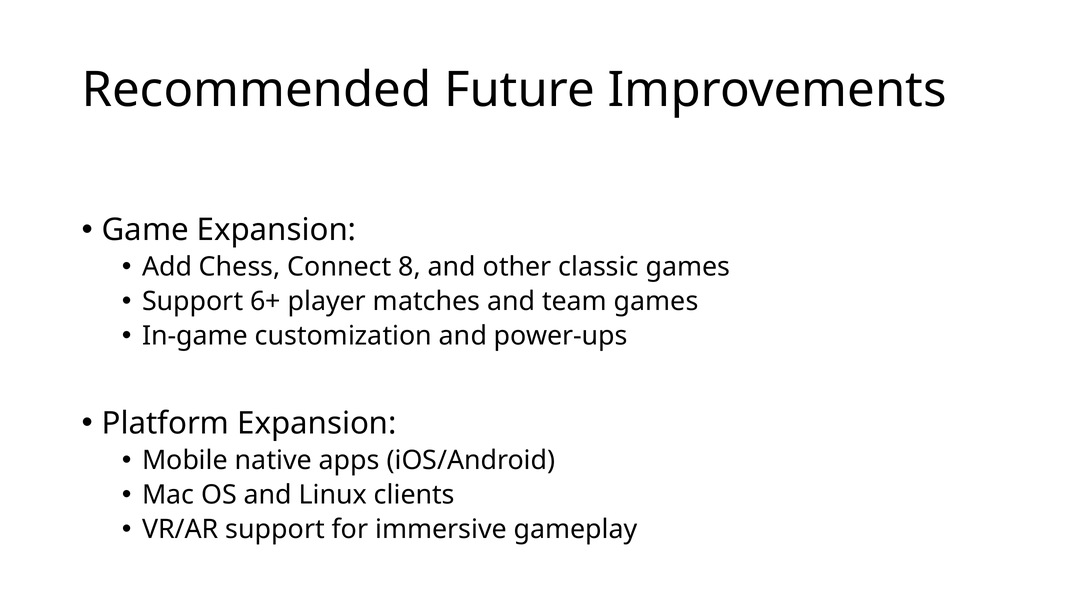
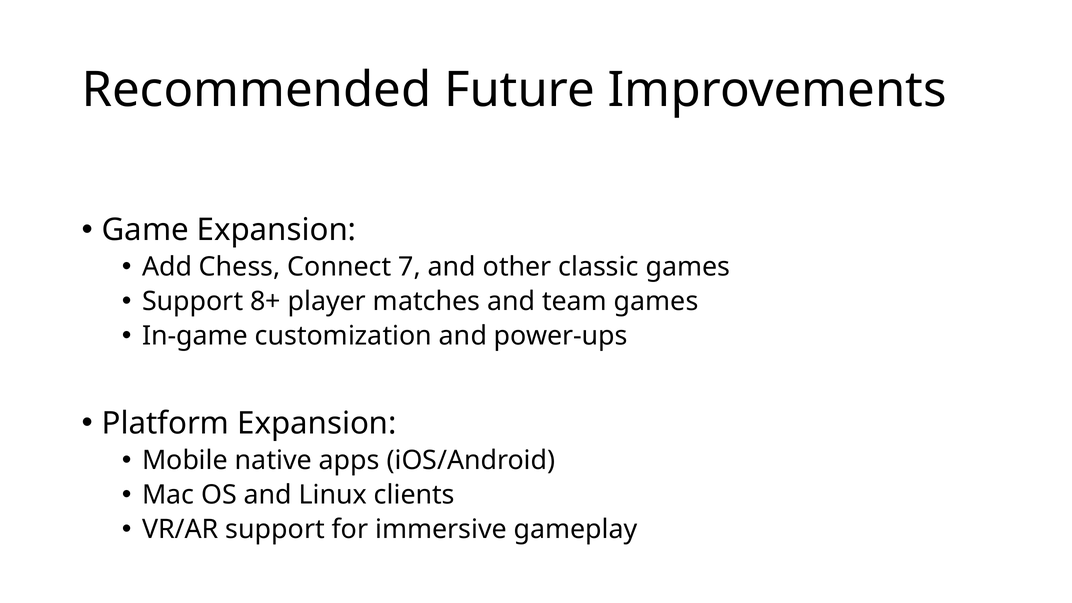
8: 8 -> 7 (410, 267)
6+: 6+ -> 8+ (265, 301)
